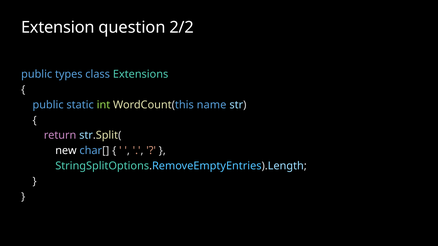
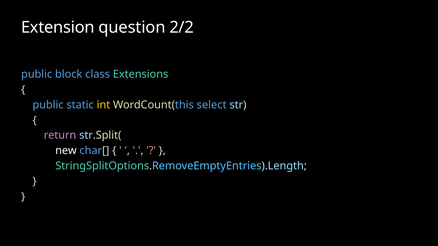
types: types -> block (69, 74)
int colour: light green -> yellow (103, 105)
name: name -> select (212, 105)
